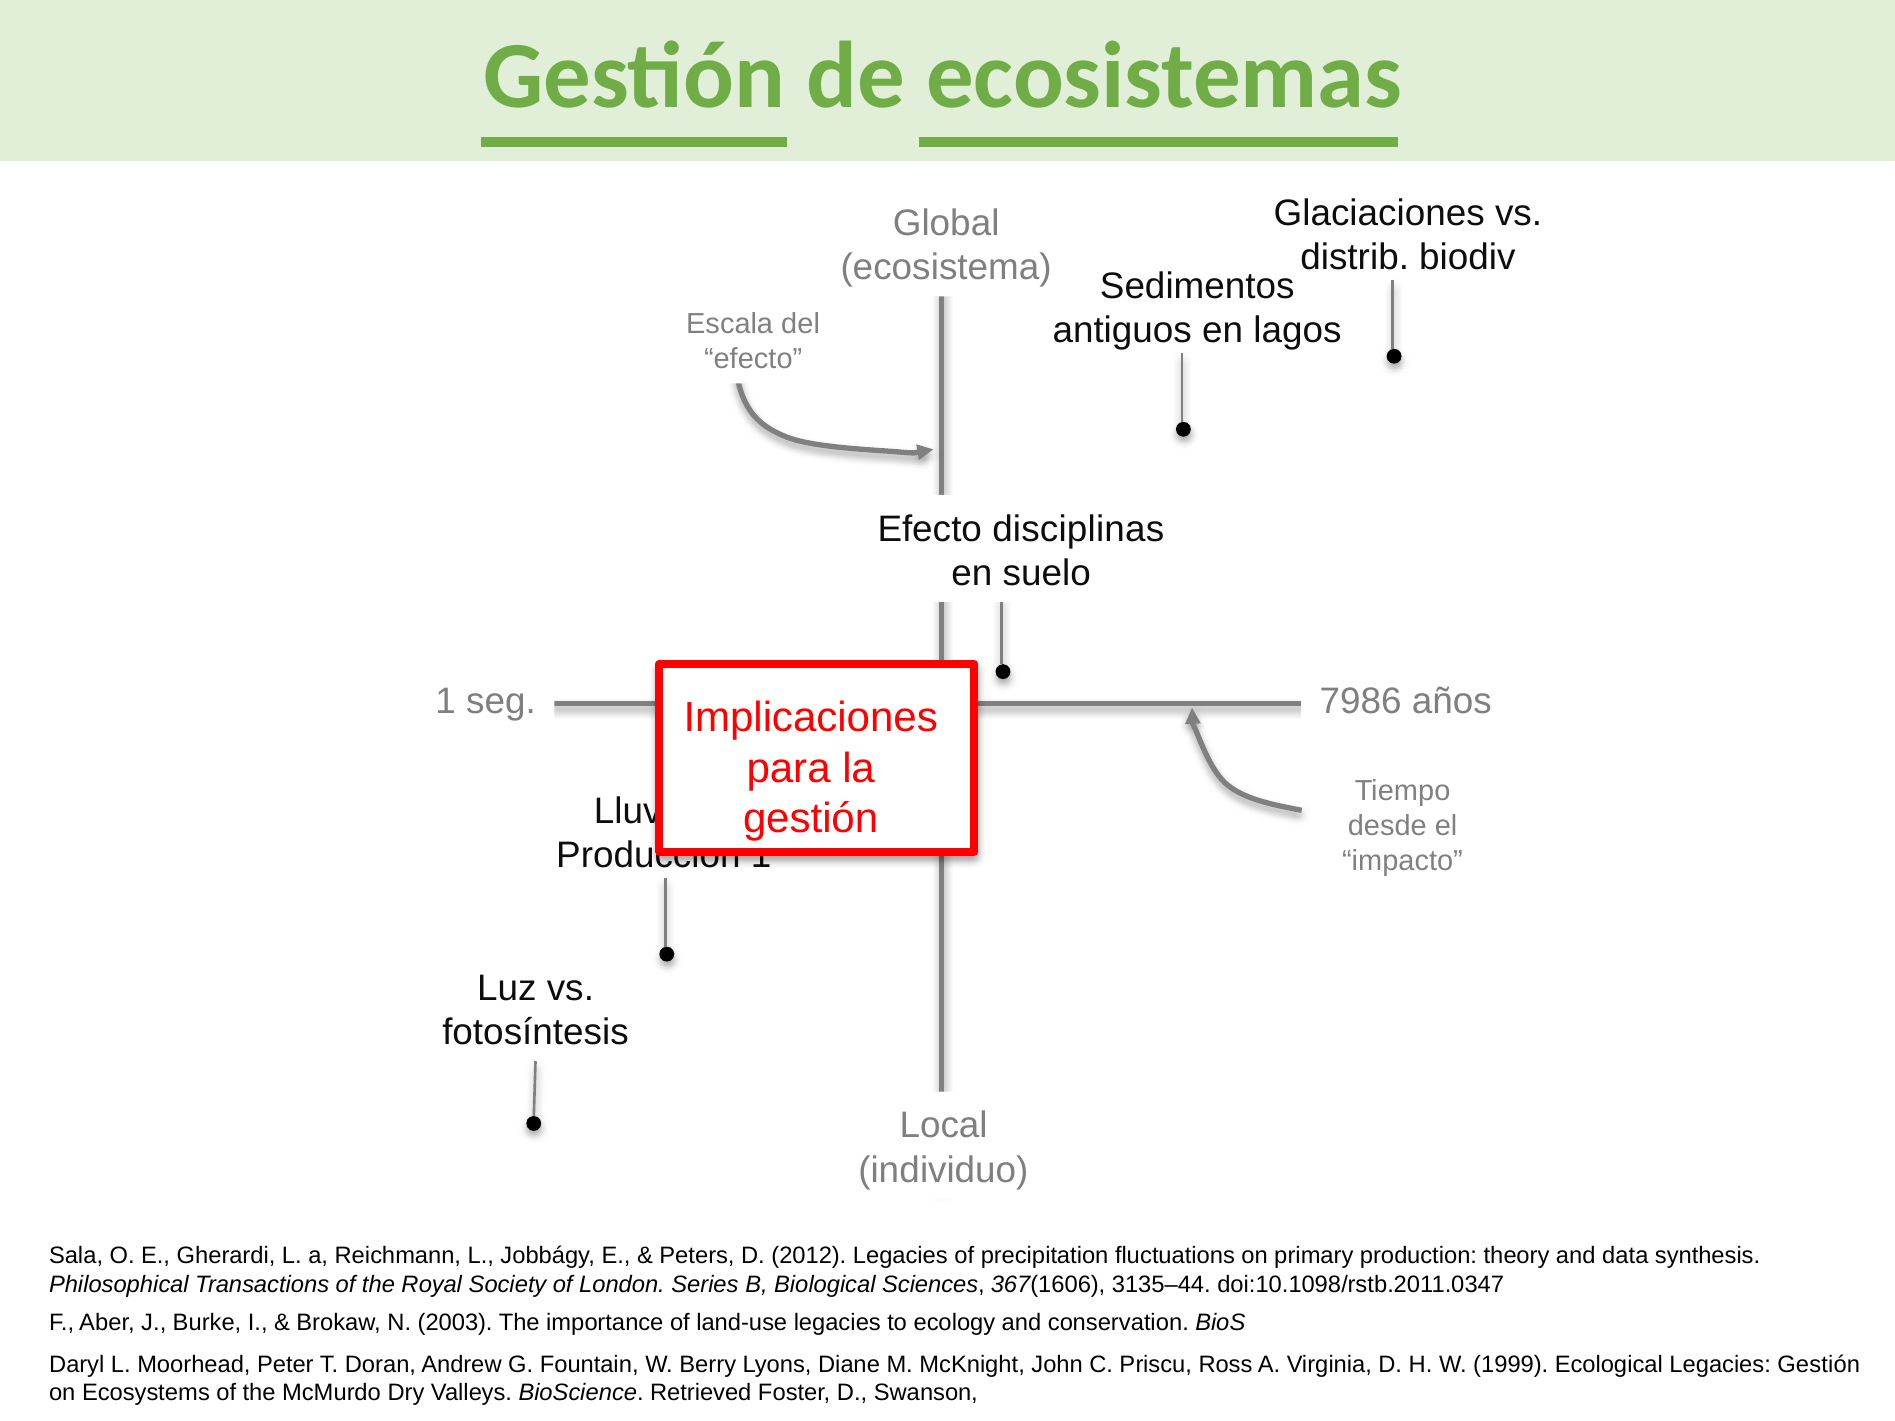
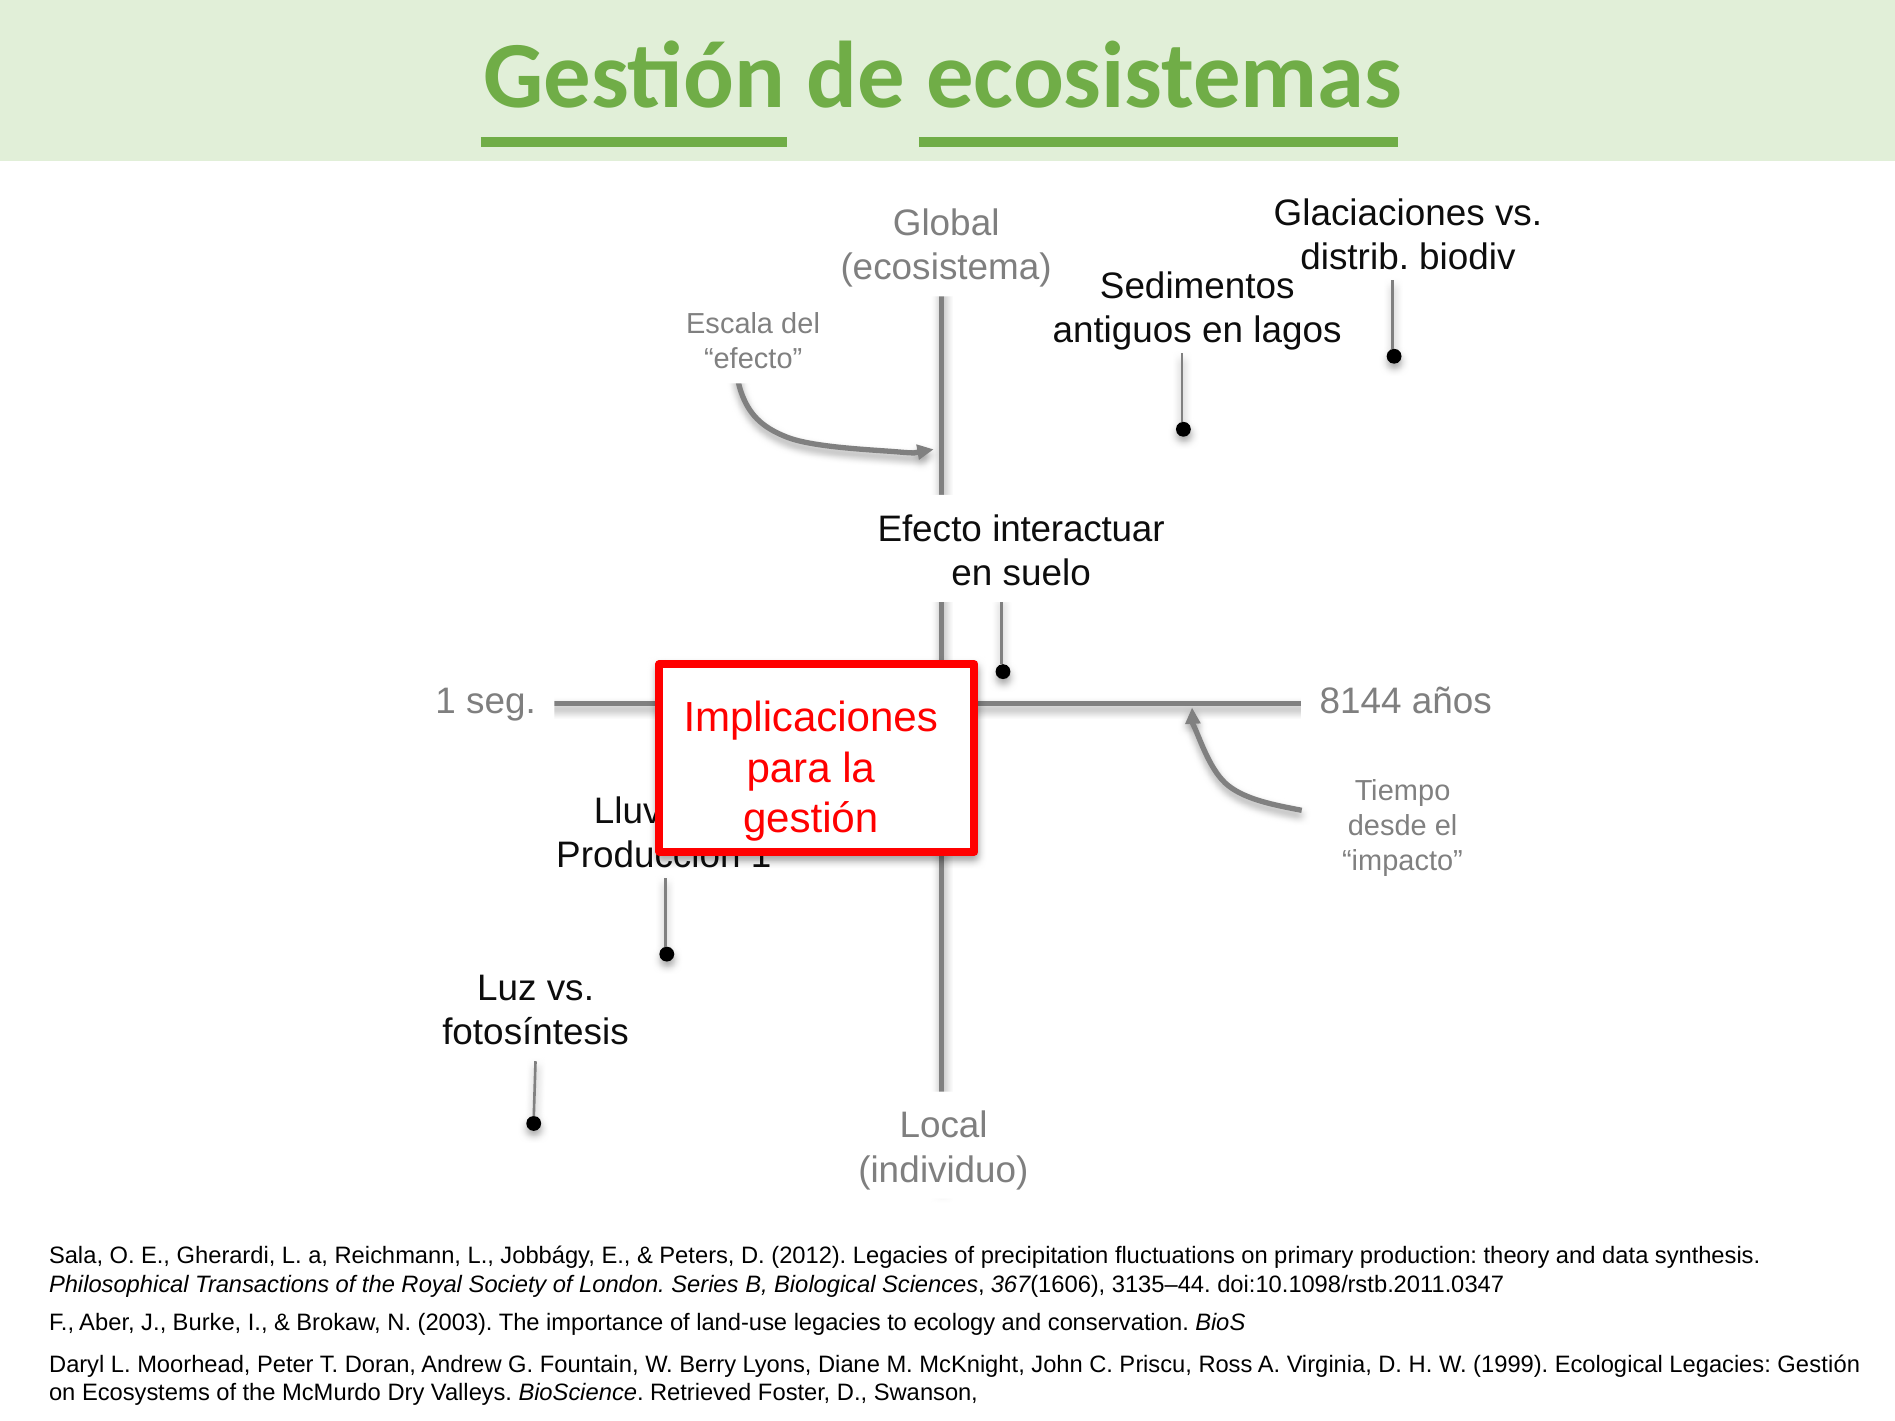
disciplinas: disciplinas -> interactuar (1078, 529)
7986: 7986 -> 8144 (1361, 701)
